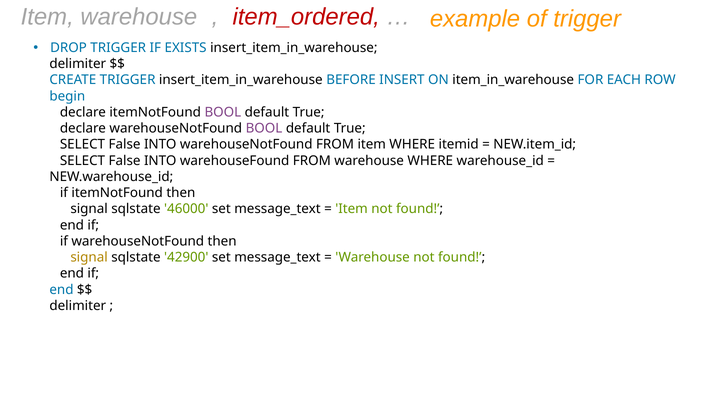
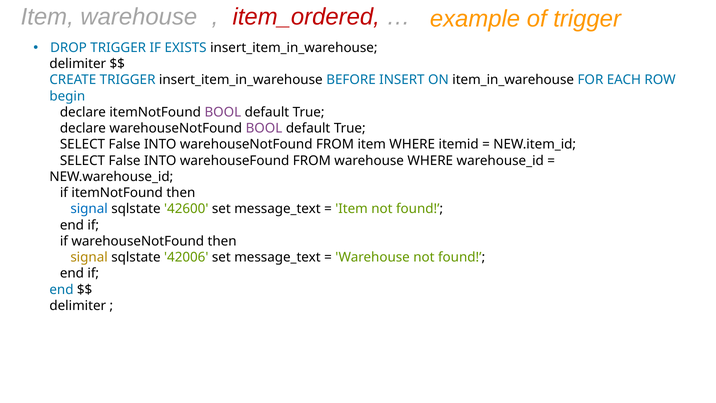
signal colour: black -> blue (89, 209)
46000: 46000 -> 42600 (186, 209)
42900: 42900 -> 42006 (186, 257)
